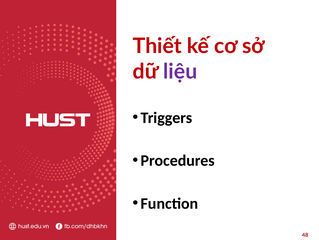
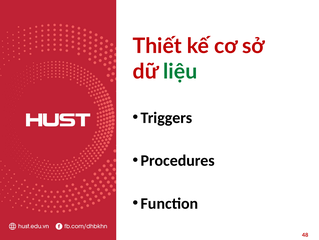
liệu colour: purple -> green (180, 71)
